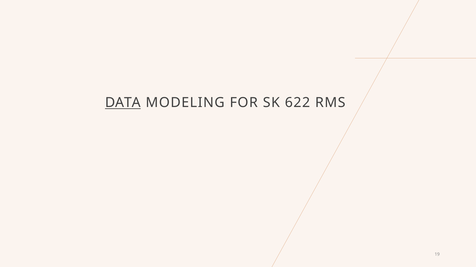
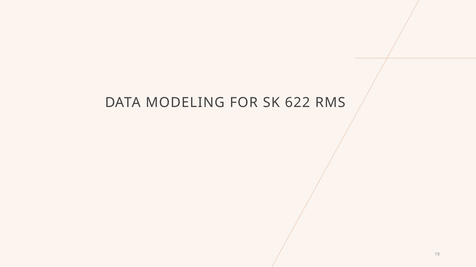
DATA underline: present -> none (123, 103)
